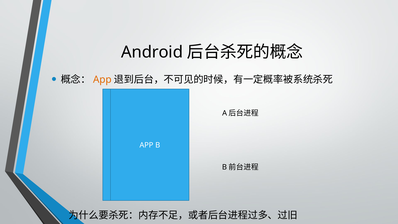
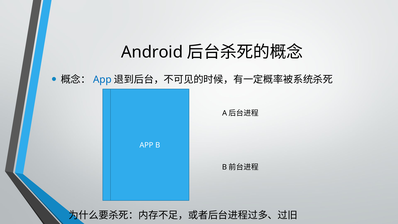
App colour: orange -> blue (102, 80)
